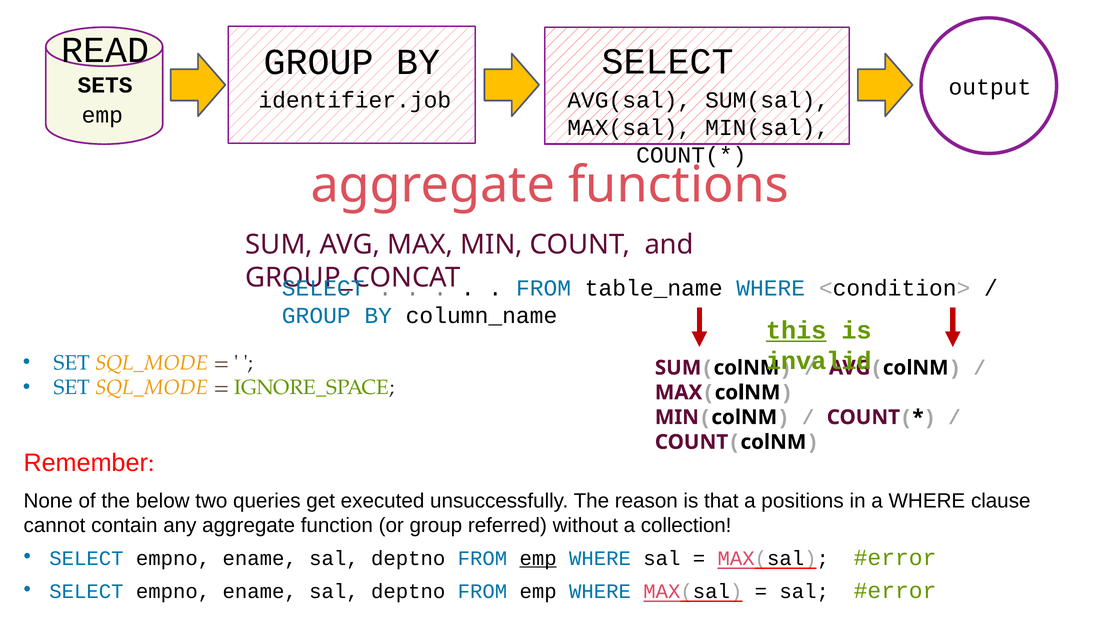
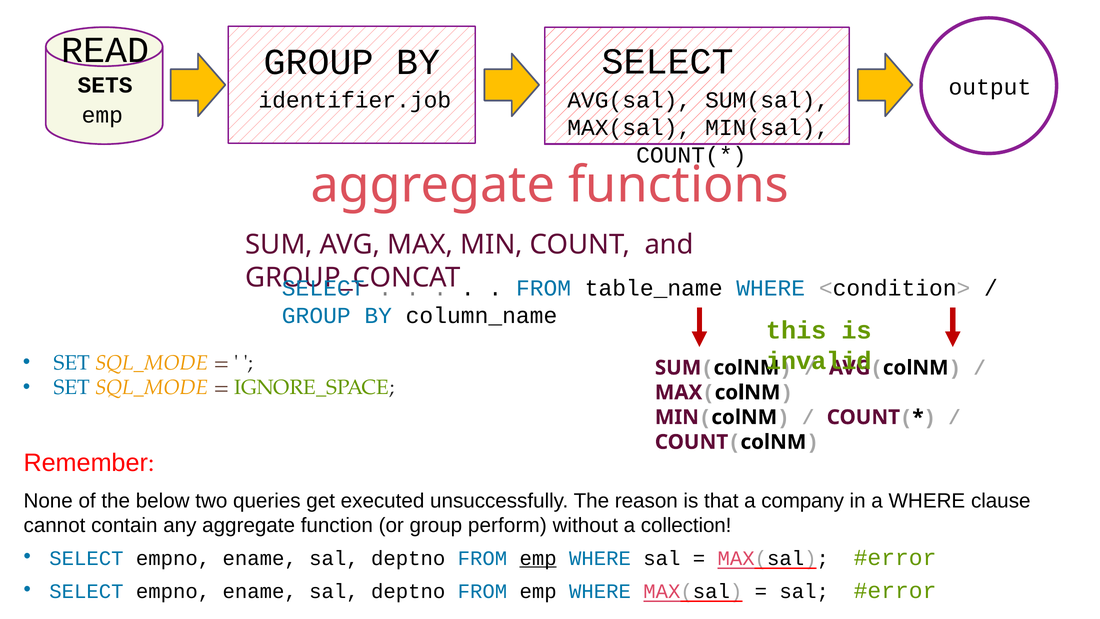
this underline: present -> none (796, 330)
positions: positions -> company (803, 501)
referred: referred -> perform (507, 525)
